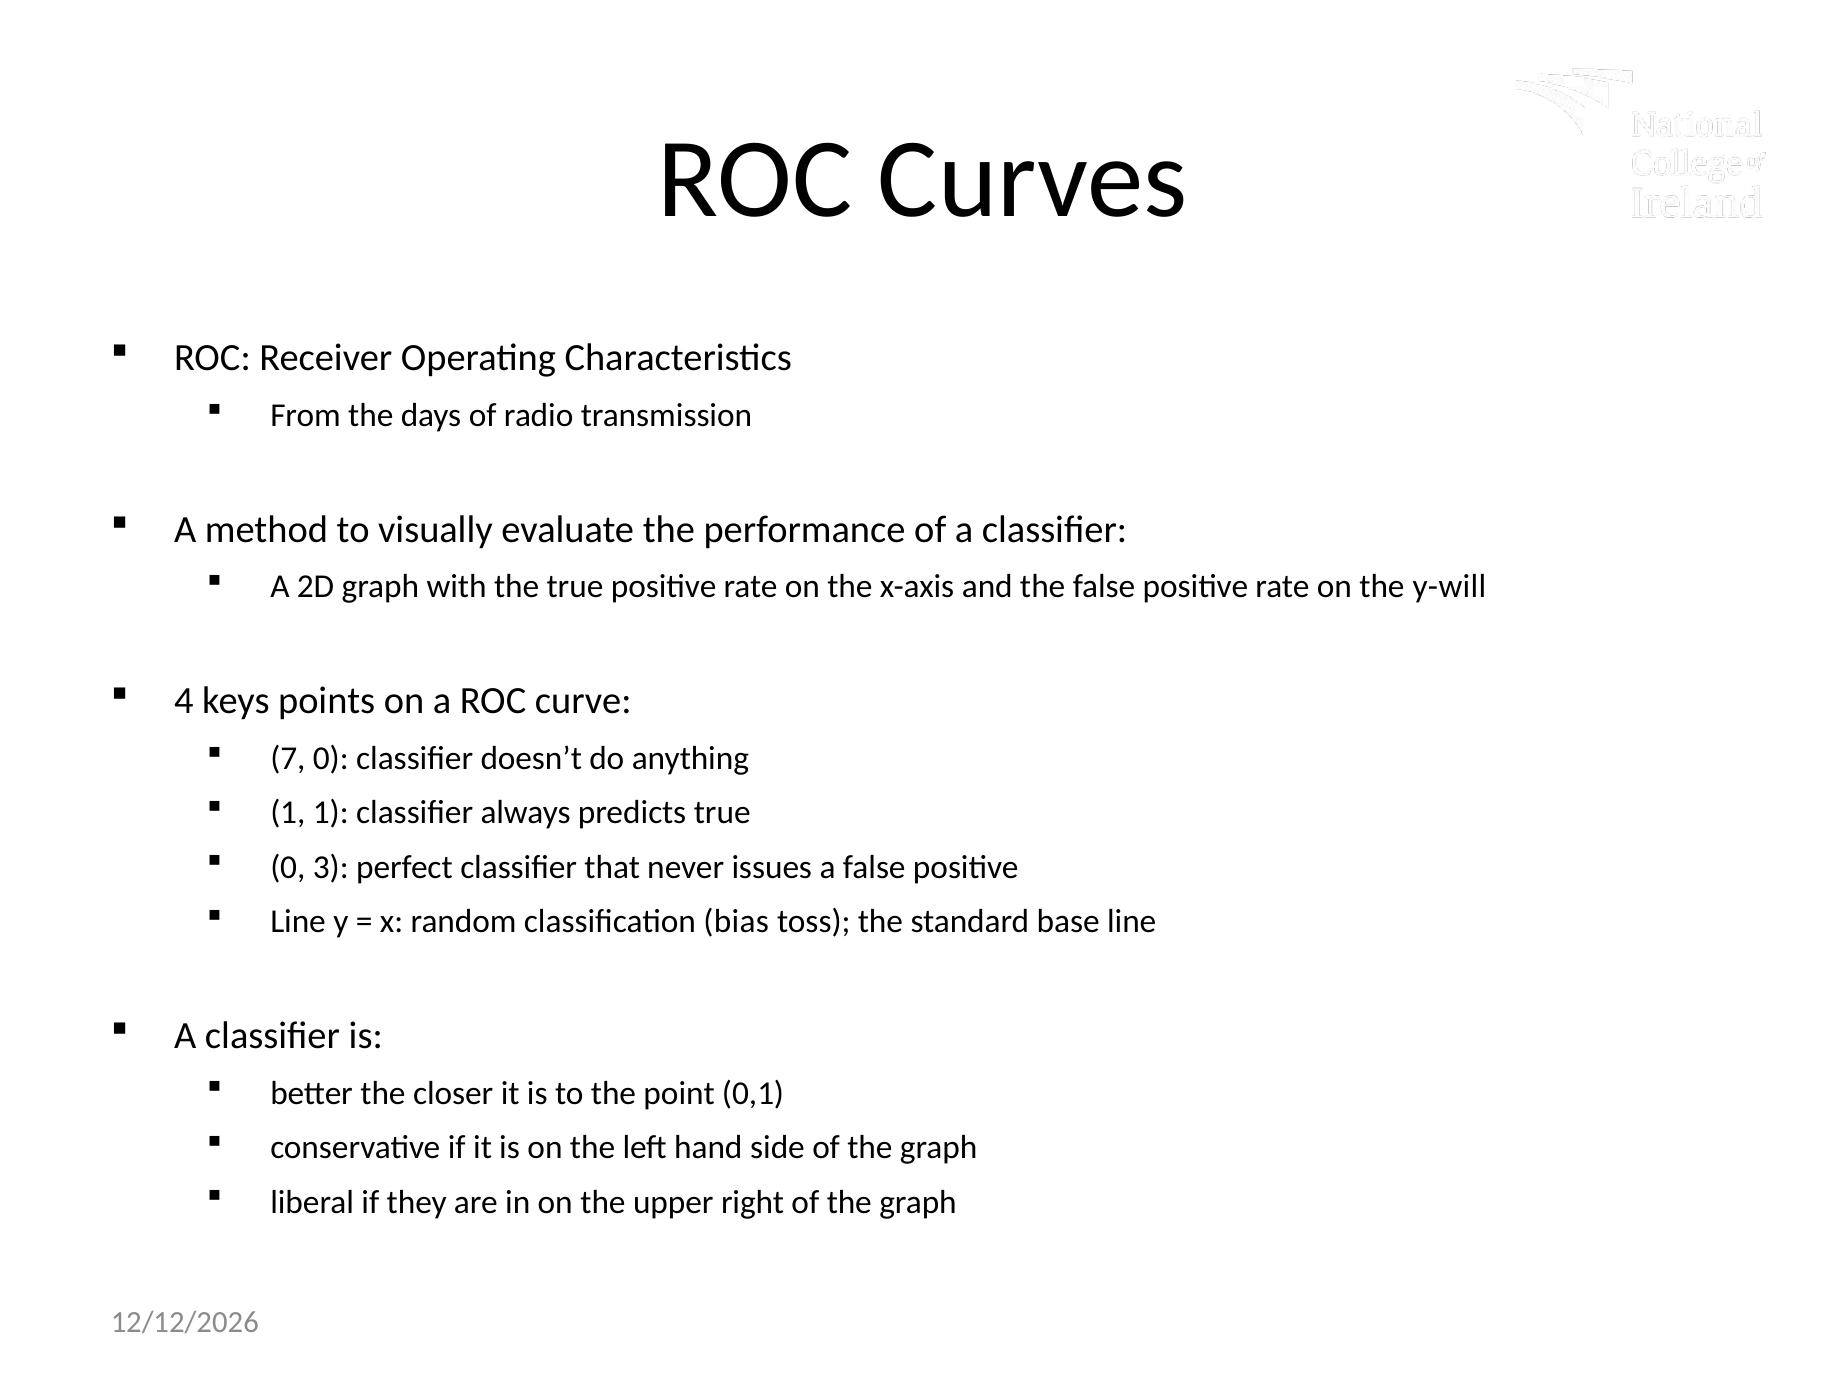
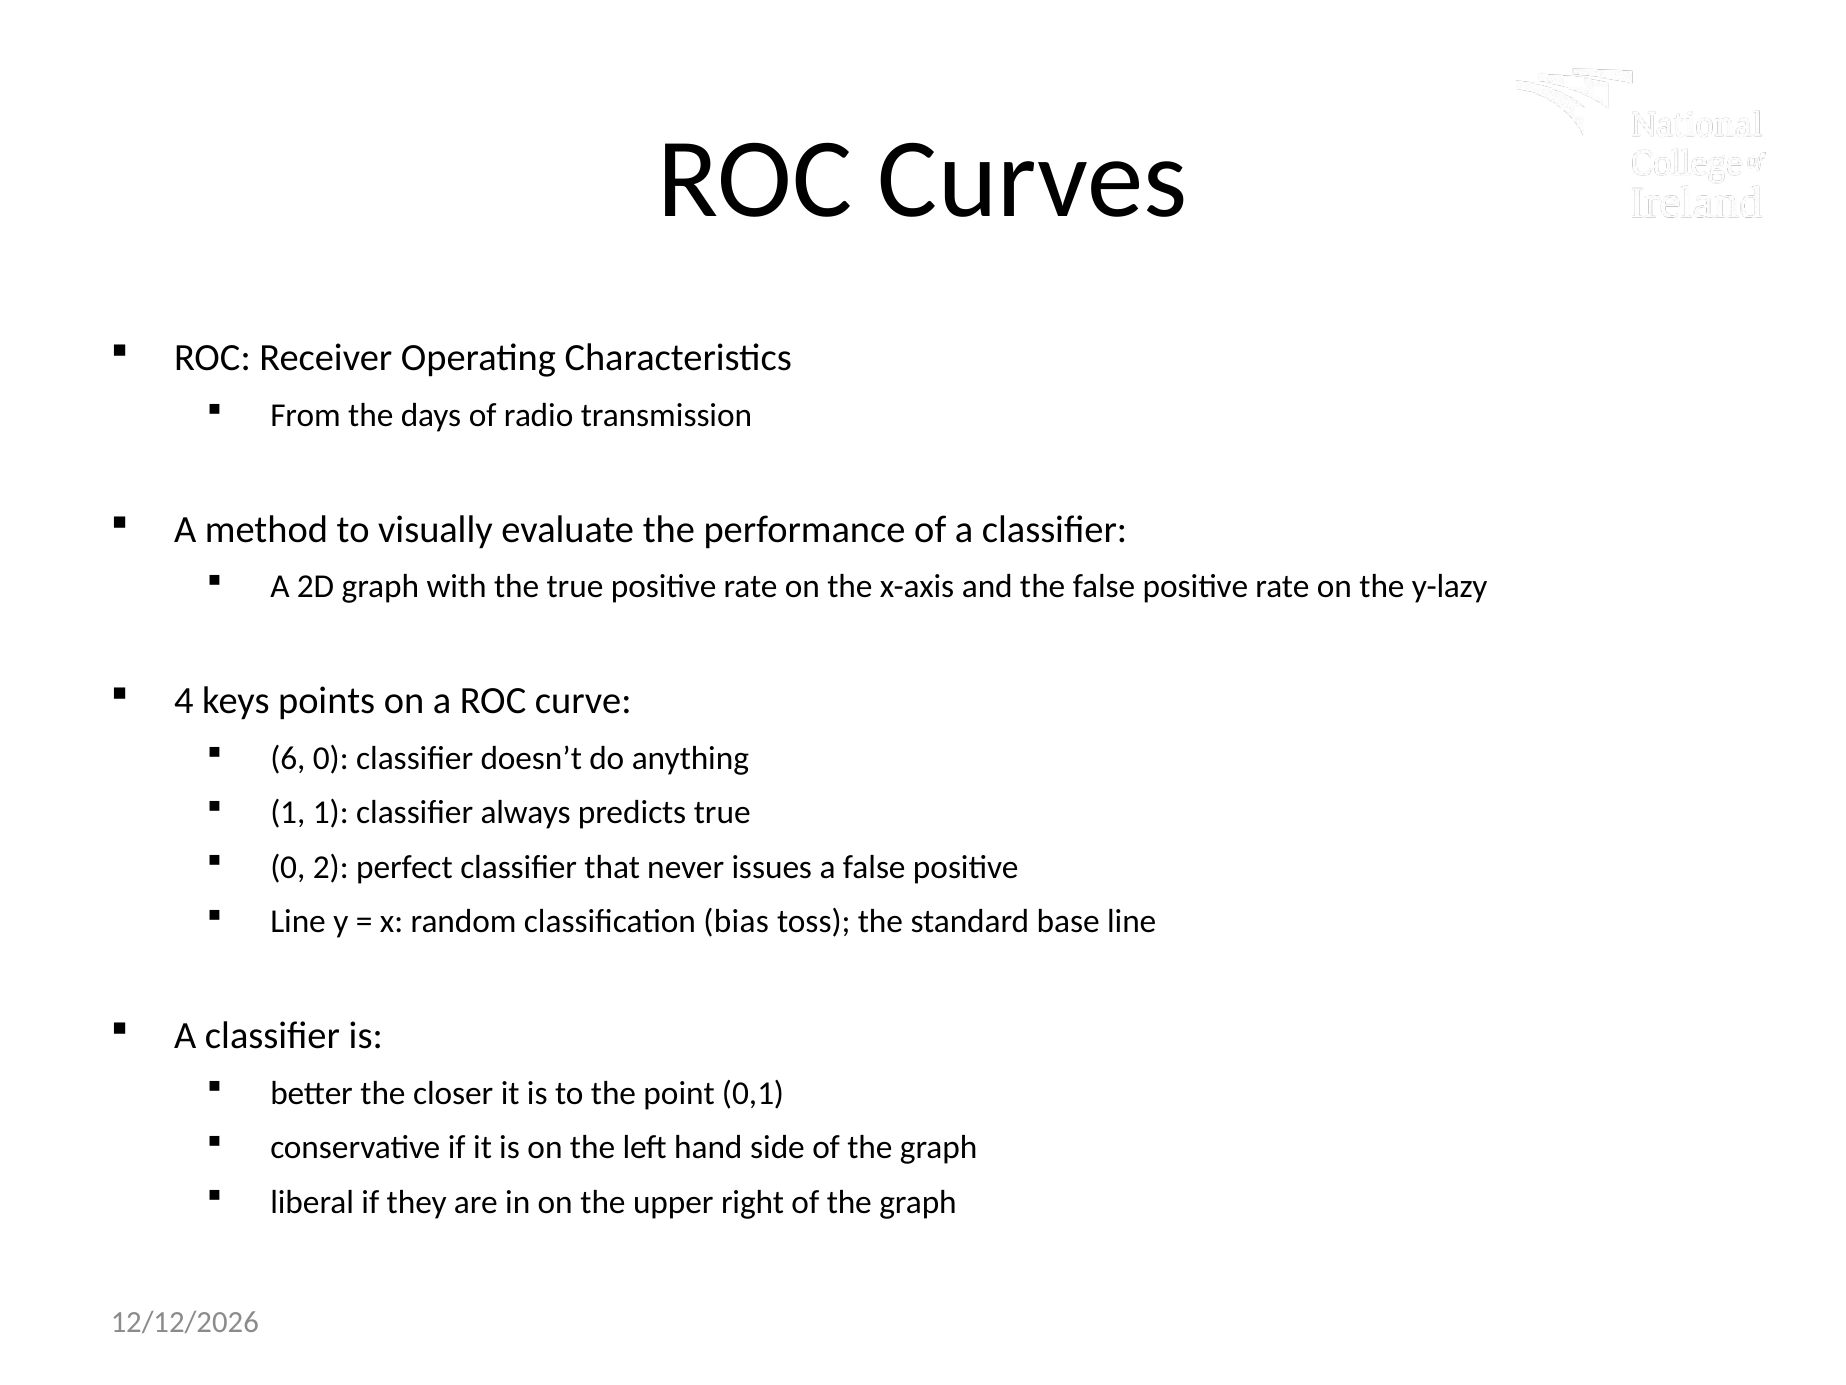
y-will: y-will -> y-lazy (1450, 587)
7: 7 -> 6 (288, 758)
3: 3 -> 2 (331, 867)
